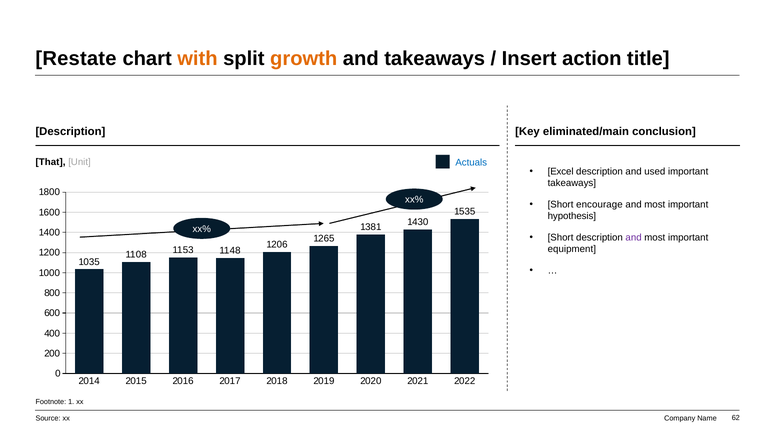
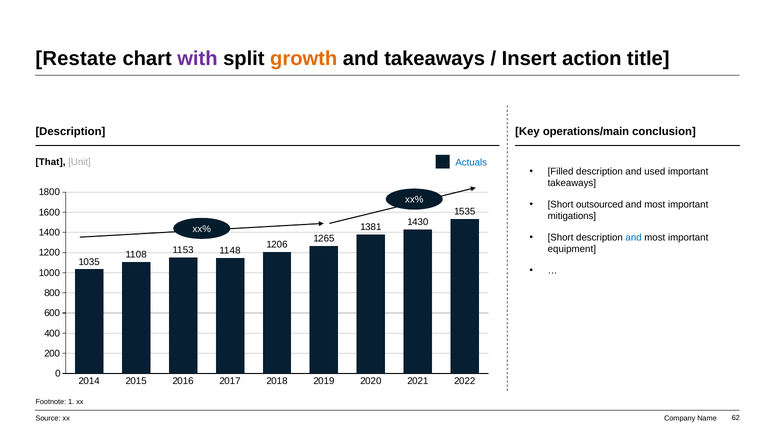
with colour: orange -> purple (197, 58)
eliminated/main: eliminated/main -> operations/main (586, 131)
Excel: Excel -> Filled (561, 172)
encourage: encourage -> outsourced (600, 204)
hypothesis: hypothesis -> mitigations (572, 216)
and colour: purple -> blue (634, 237)
